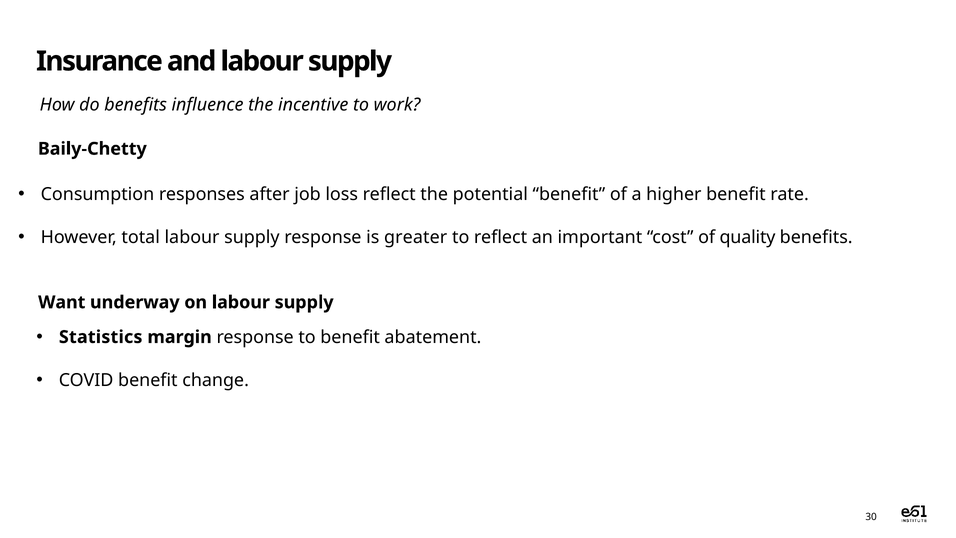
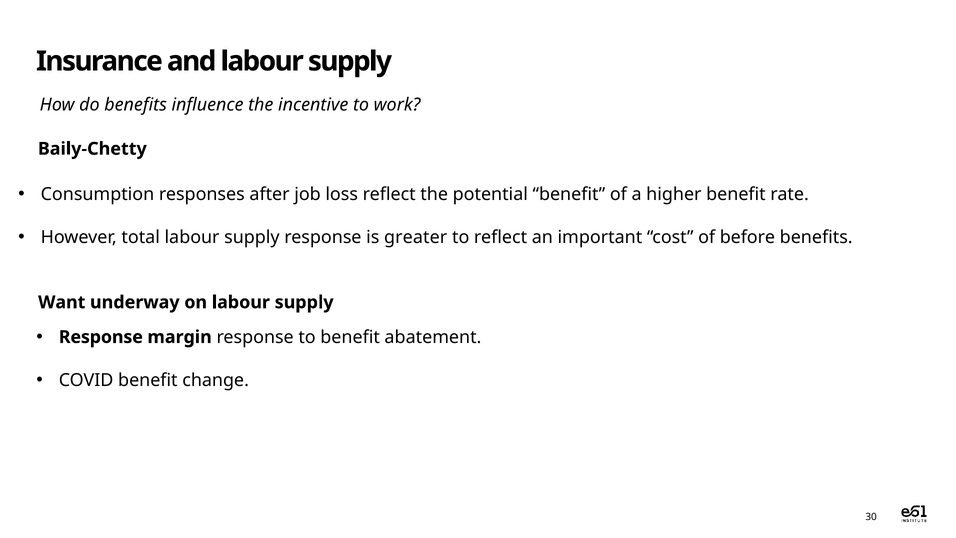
quality: quality -> before (747, 237)
Statistics: Statistics -> Response (101, 337)
